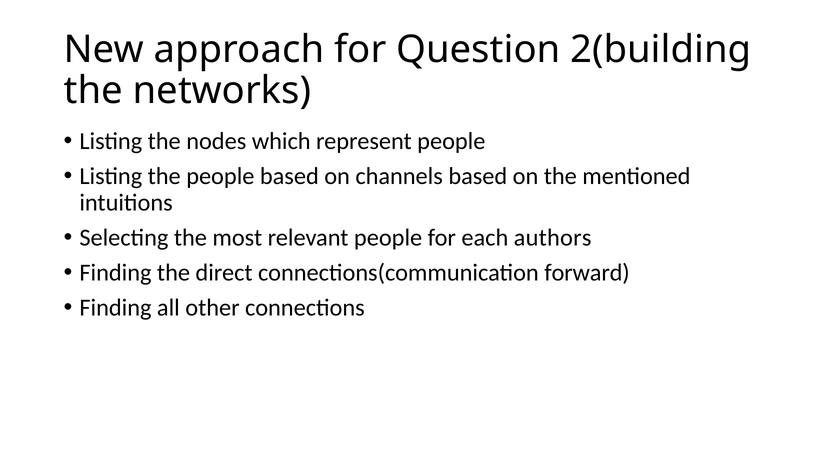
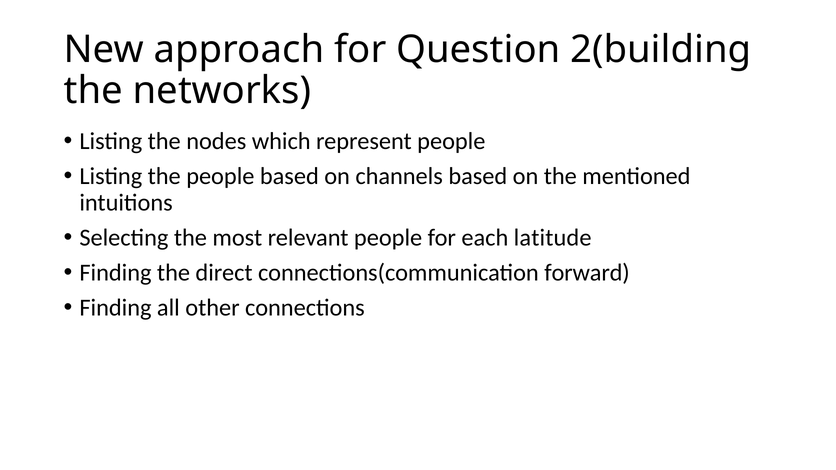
authors: authors -> latitude (553, 238)
